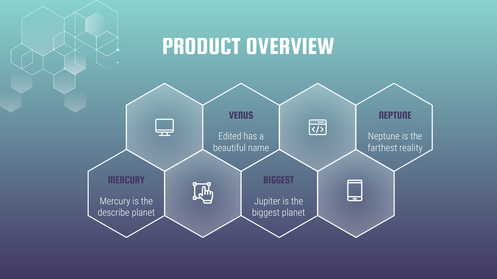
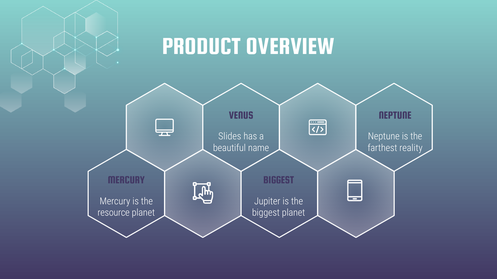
Edited: Edited -> Slides (230, 137)
describe: describe -> resource (114, 213)
